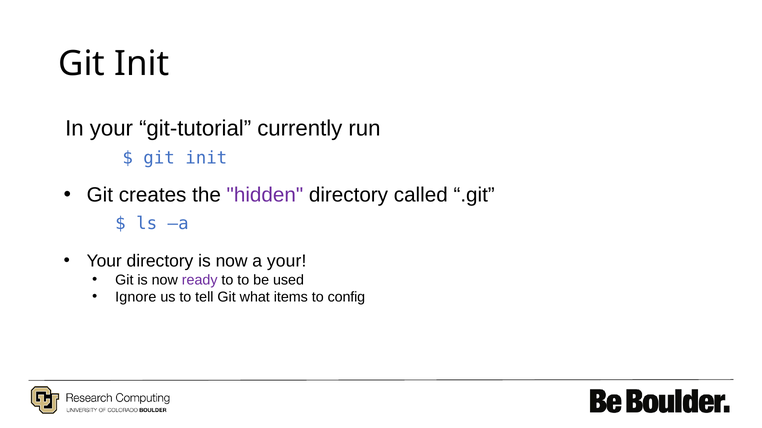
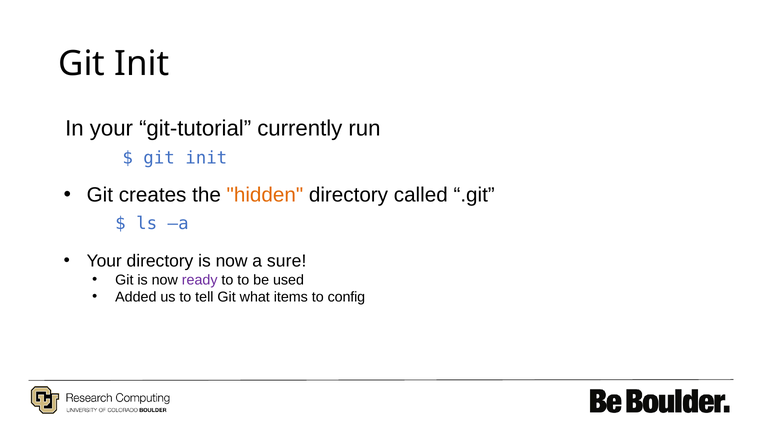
hidden colour: purple -> orange (265, 195)
a your: your -> sure (287, 261)
Ignore: Ignore -> Added (136, 297)
